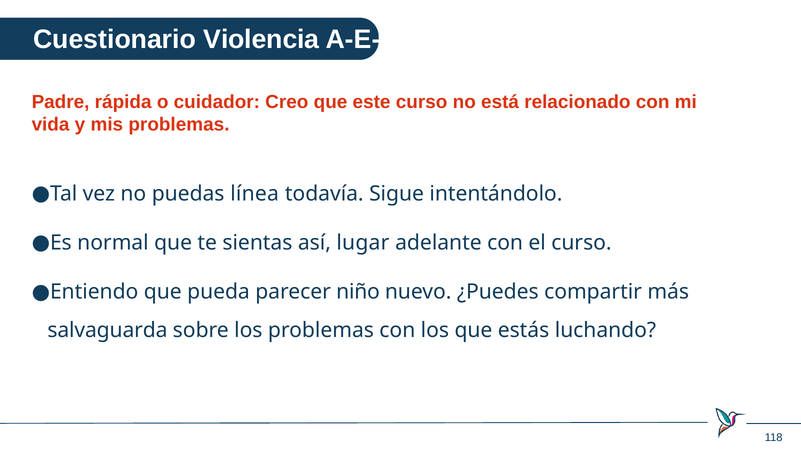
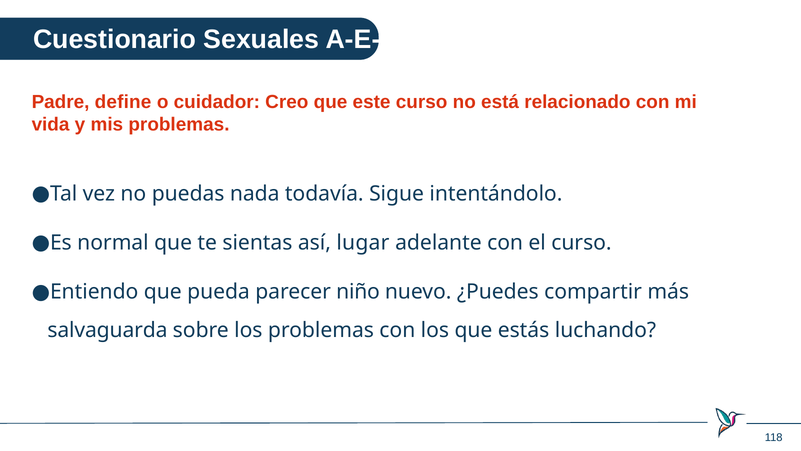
Violencia: Violencia -> Sexuales (261, 39)
rápida: rápida -> define (123, 102)
línea: línea -> nada (255, 193)
